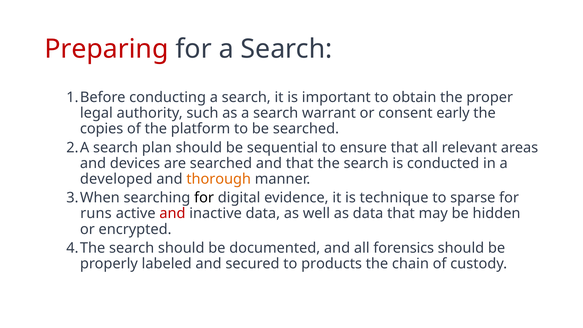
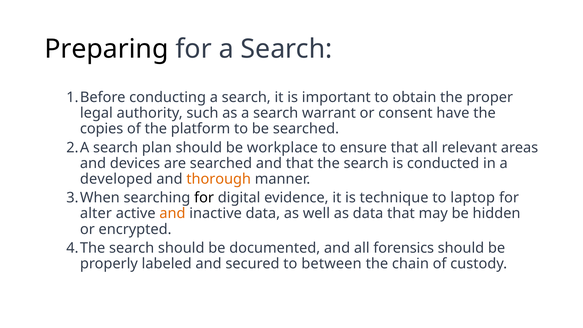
Preparing colour: red -> black (106, 49)
early: early -> have (453, 113)
sequential: sequential -> workplace (282, 148)
sparse: sparse -> laptop (473, 198)
runs: runs -> alter (96, 213)
and colour: red -> orange (172, 213)
products: products -> between (331, 264)
